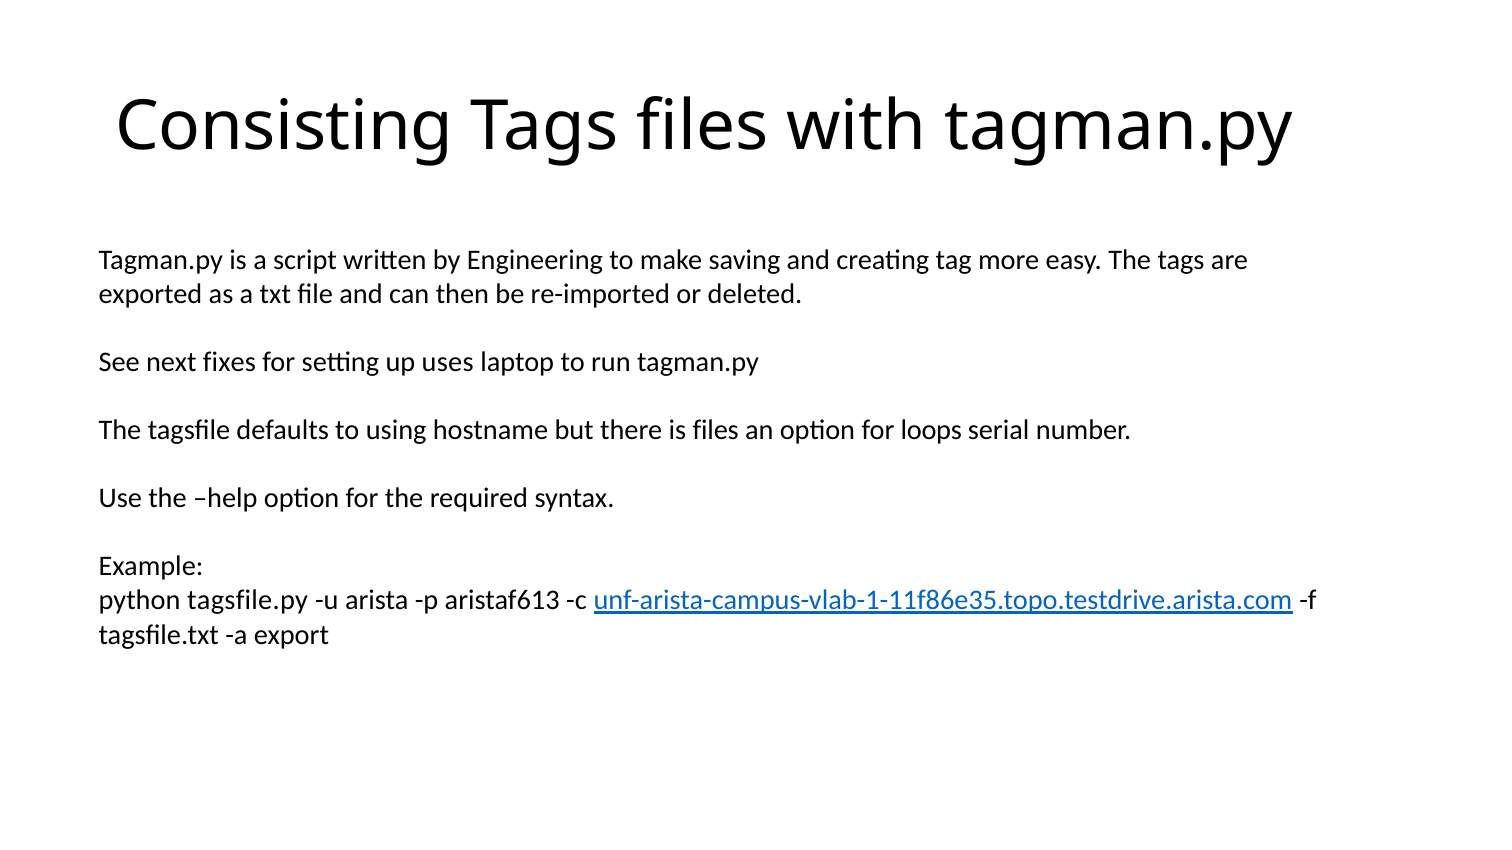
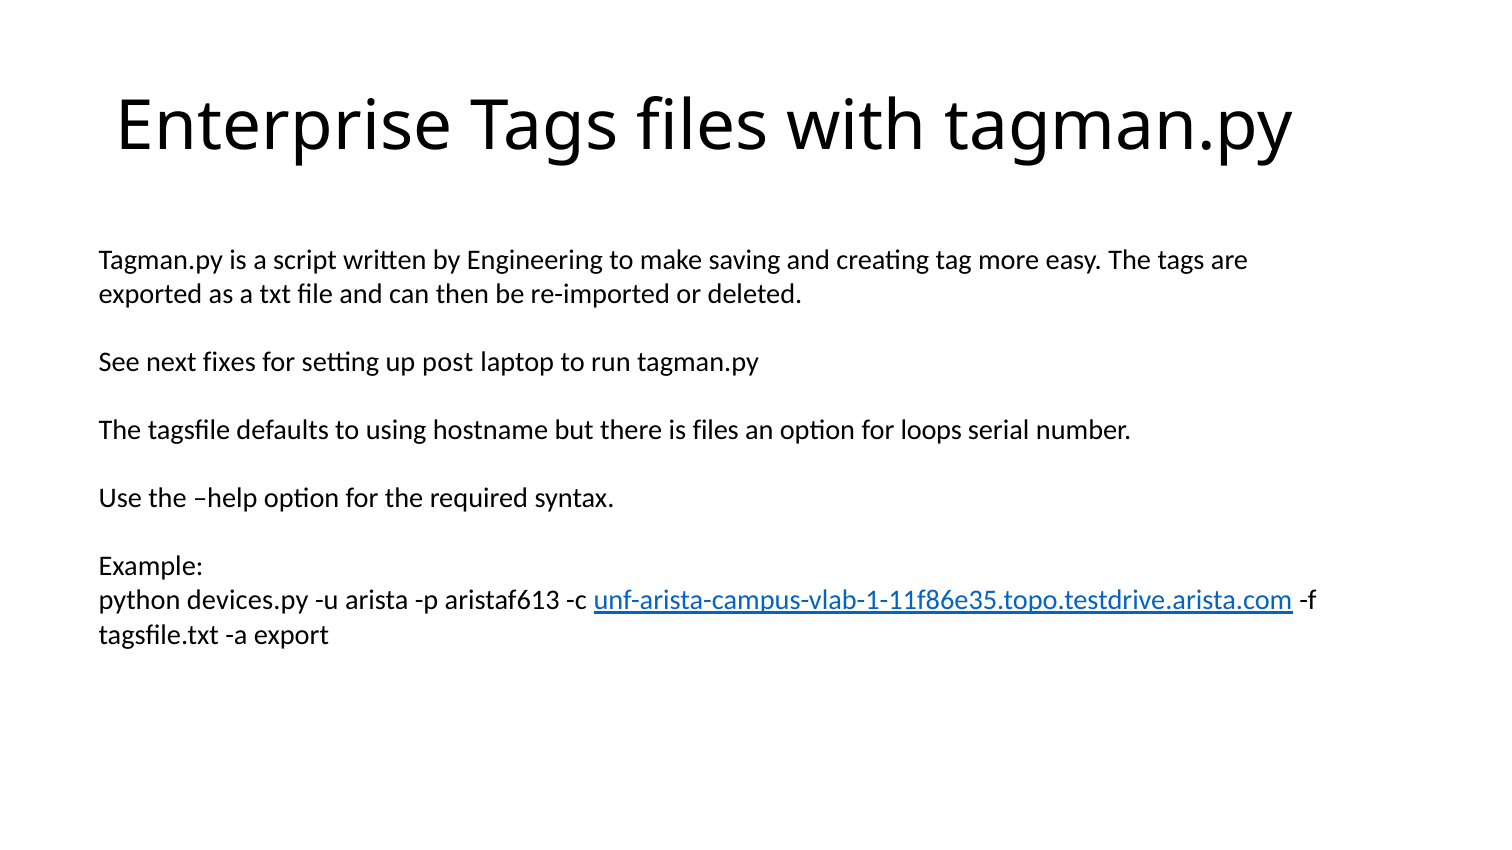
Consisting: Consisting -> Enterprise (284, 127)
uses: uses -> post (448, 363)
tagsfile.py: tagsfile.py -> devices.py (248, 601)
